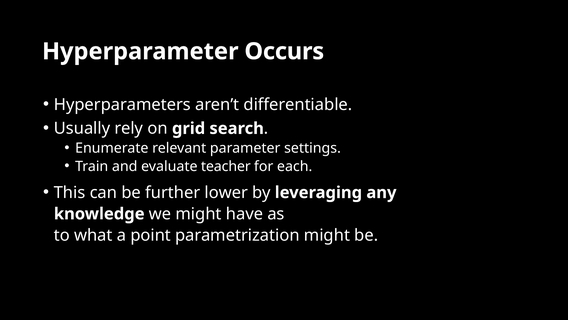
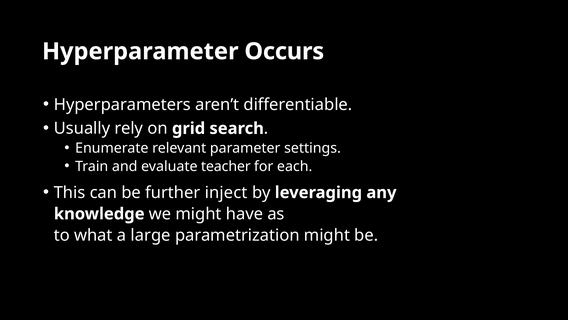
lower: lower -> inject (226, 192)
point: point -> large (151, 235)
